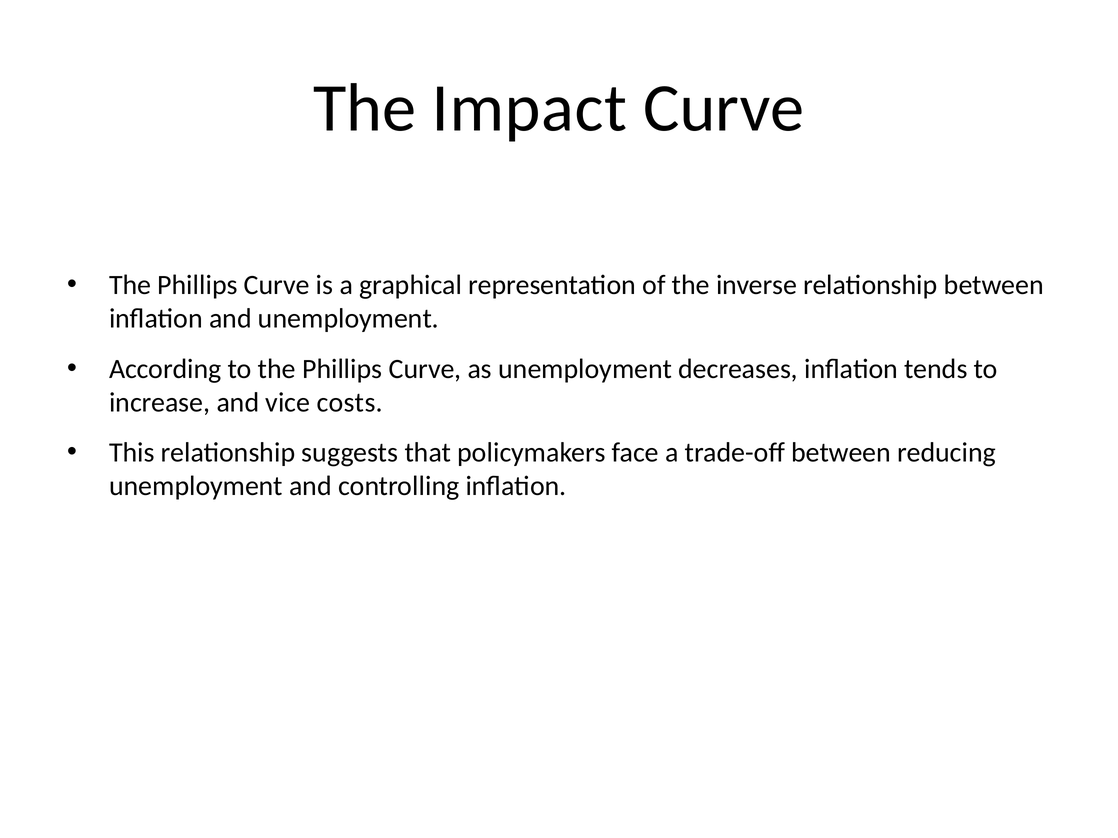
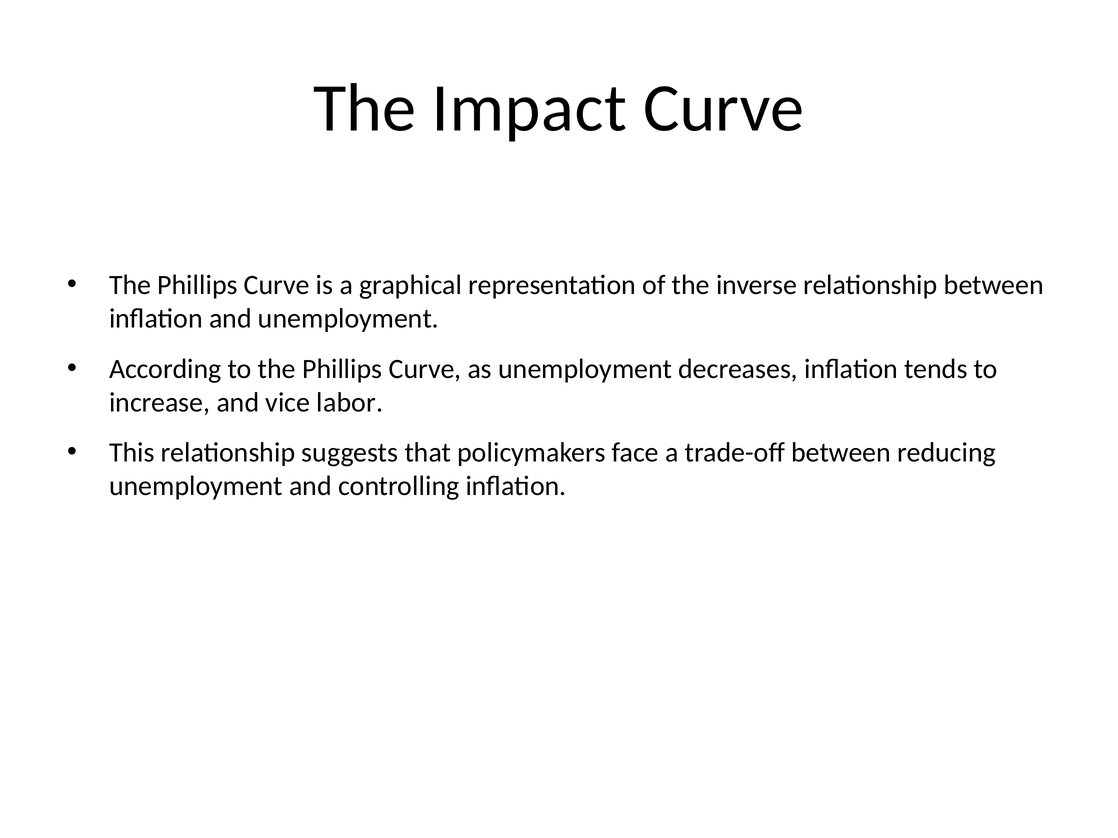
costs: costs -> labor (350, 403)
